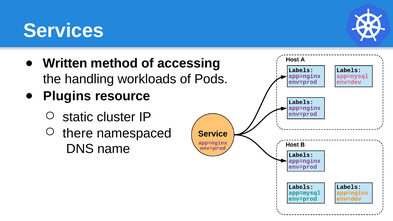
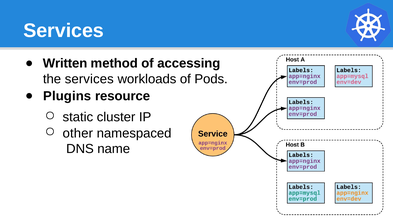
the handling: handling -> services (89, 79)
there: there -> other (78, 133)
